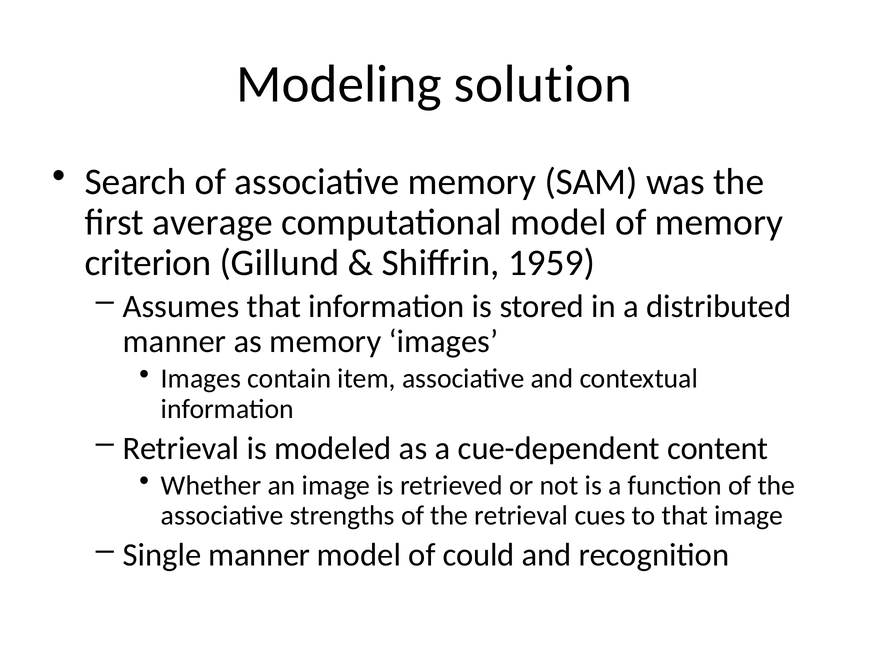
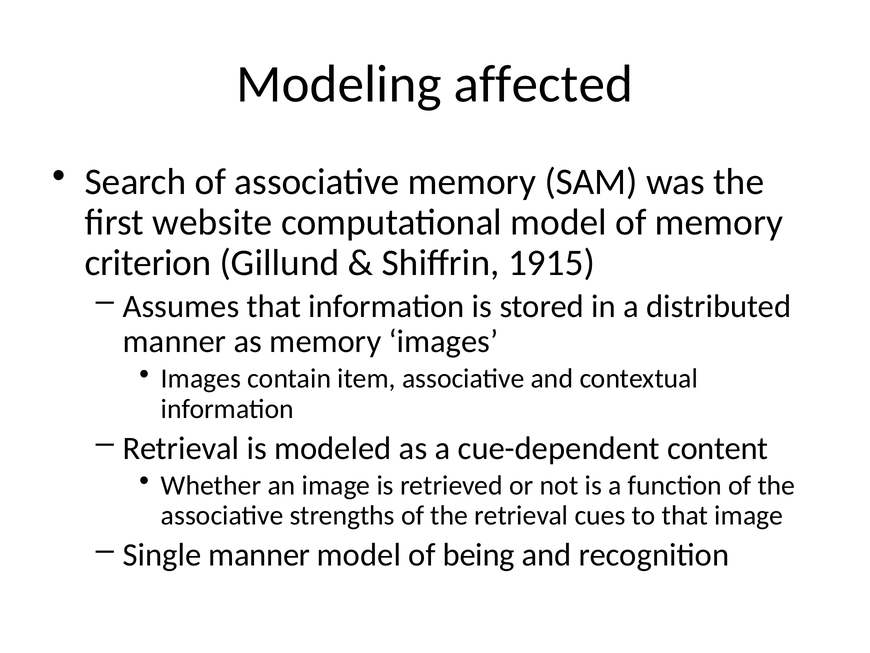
solution: solution -> affected (543, 84)
average: average -> website (212, 222)
1959: 1959 -> 1915 (552, 263)
could: could -> being (479, 554)
